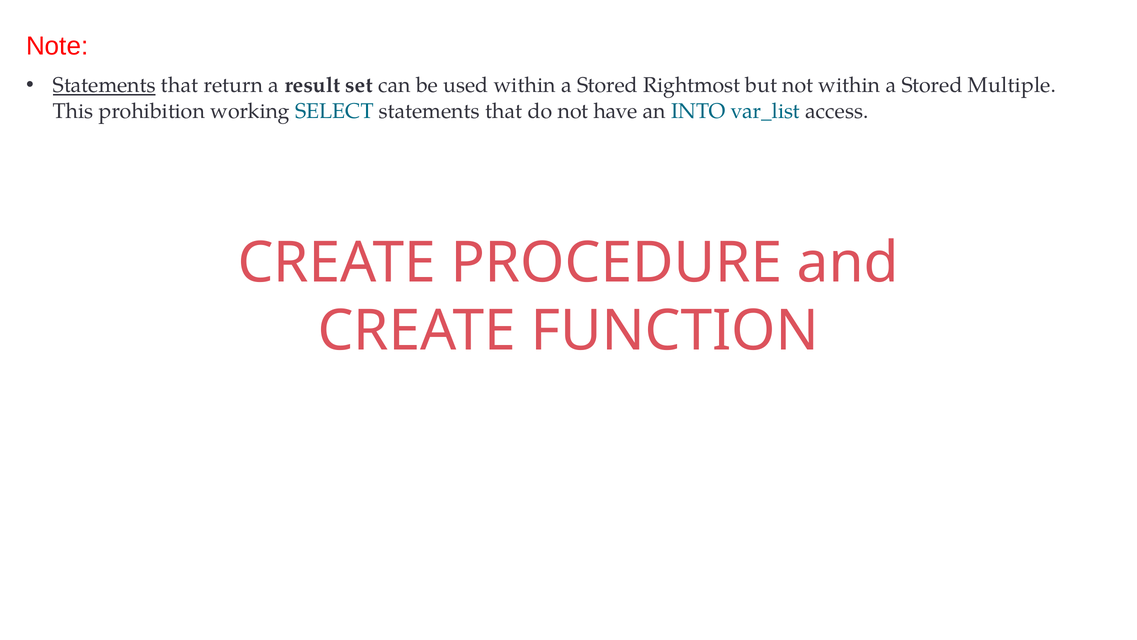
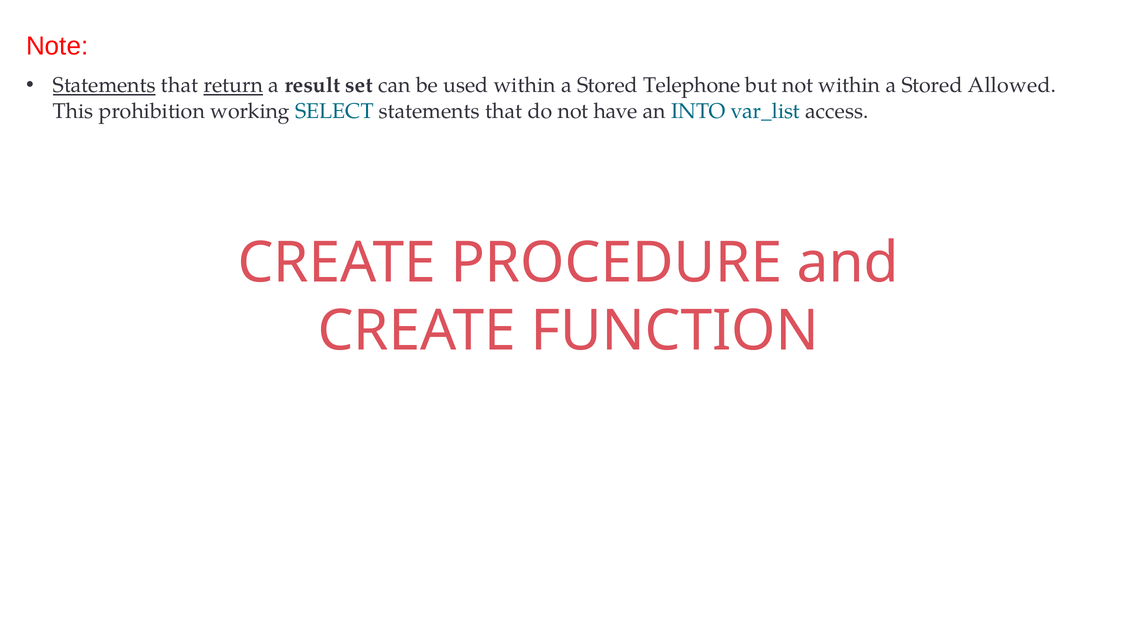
return underline: none -> present (233, 85)
Rightmost: Rightmost -> Telephone (692, 85)
Multiple: Multiple -> Allowed (1012, 85)
